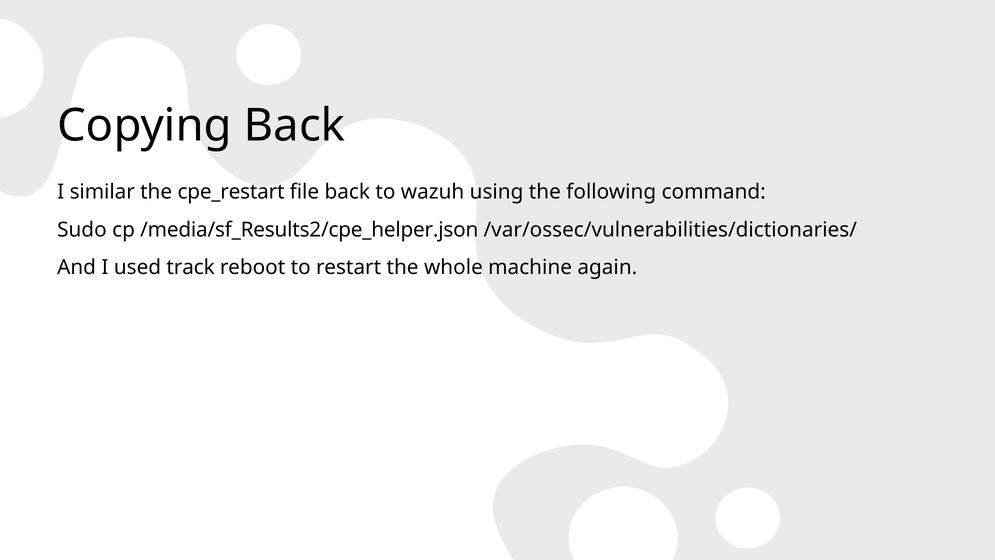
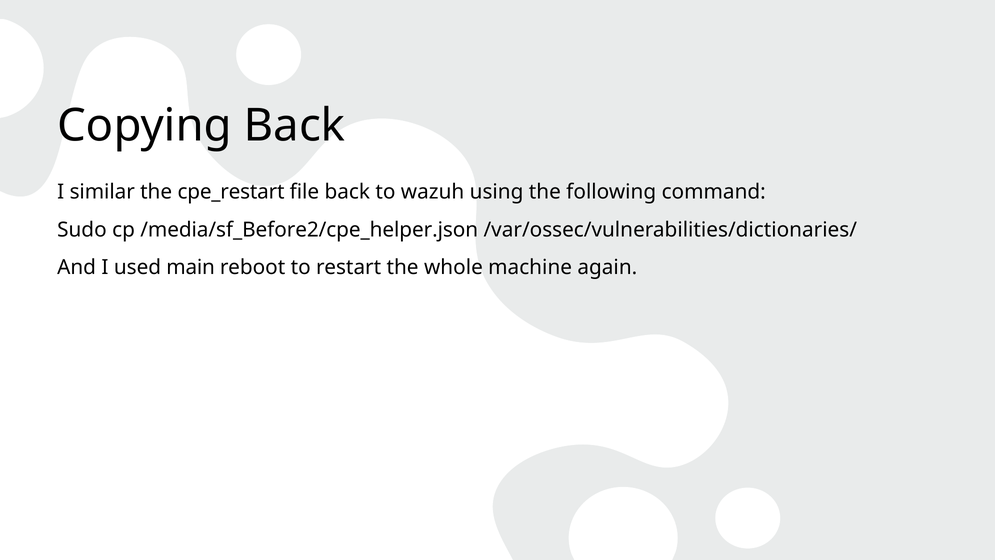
/media/sf_Results2/cpe_helper.json: /media/sf_Results2/cpe_helper.json -> /media/sf_Before2/cpe_helper.json (309, 230)
track: track -> main (191, 267)
